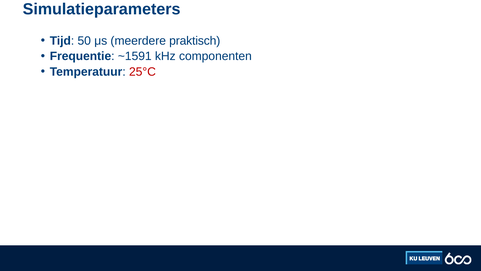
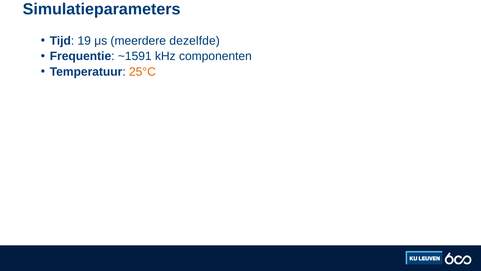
50: 50 -> 19 (84, 41)
praktisch: praktisch -> dezelfde (195, 41)
25°C colour: red -> orange (142, 72)
